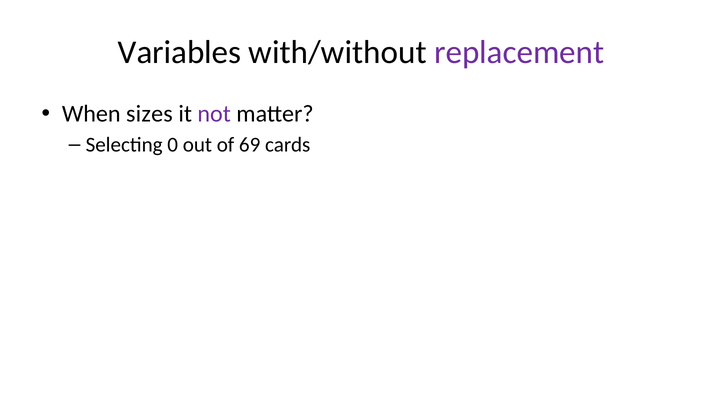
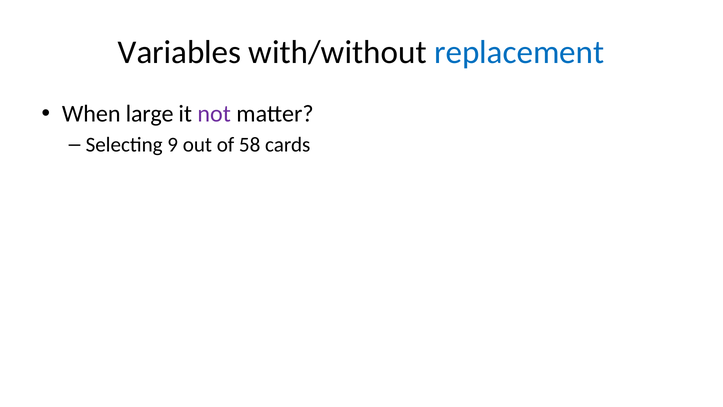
replacement colour: purple -> blue (519, 52)
sizes: sizes -> large (150, 114)
0: 0 -> 9 (173, 145)
69: 69 -> 58 (250, 145)
